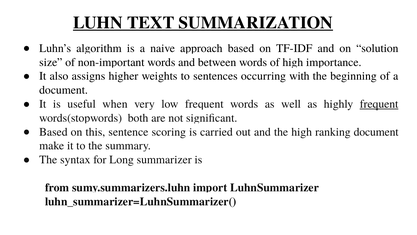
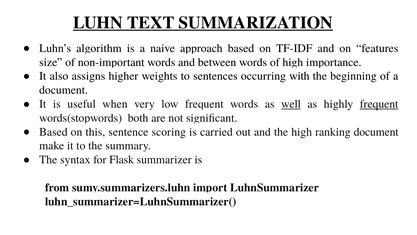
solution: solution -> features (377, 48)
well underline: none -> present (291, 104)
Long: Long -> Flask (122, 159)
